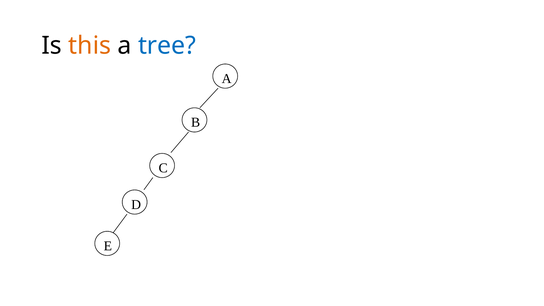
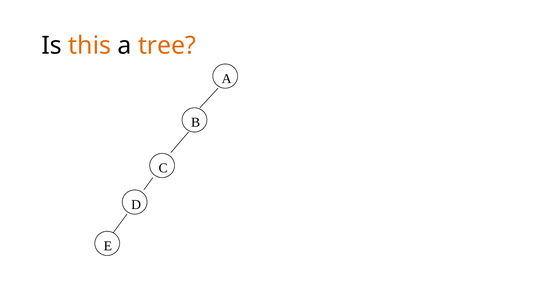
tree colour: blue -> orange (167, 46)
